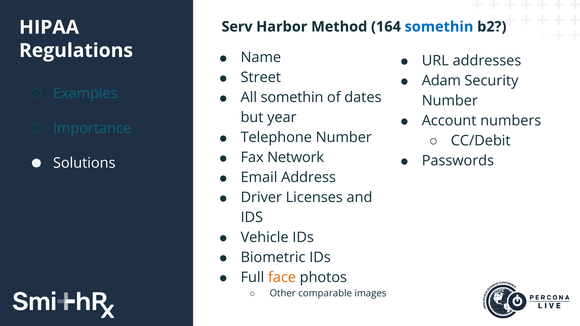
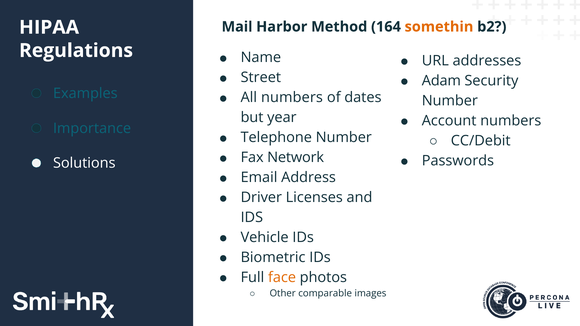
Serv: Serv -> Mail (237, 27)
somethin colour: blue -> orange (439, 27)
All somethin: somethin -> numbers (292, 98)
